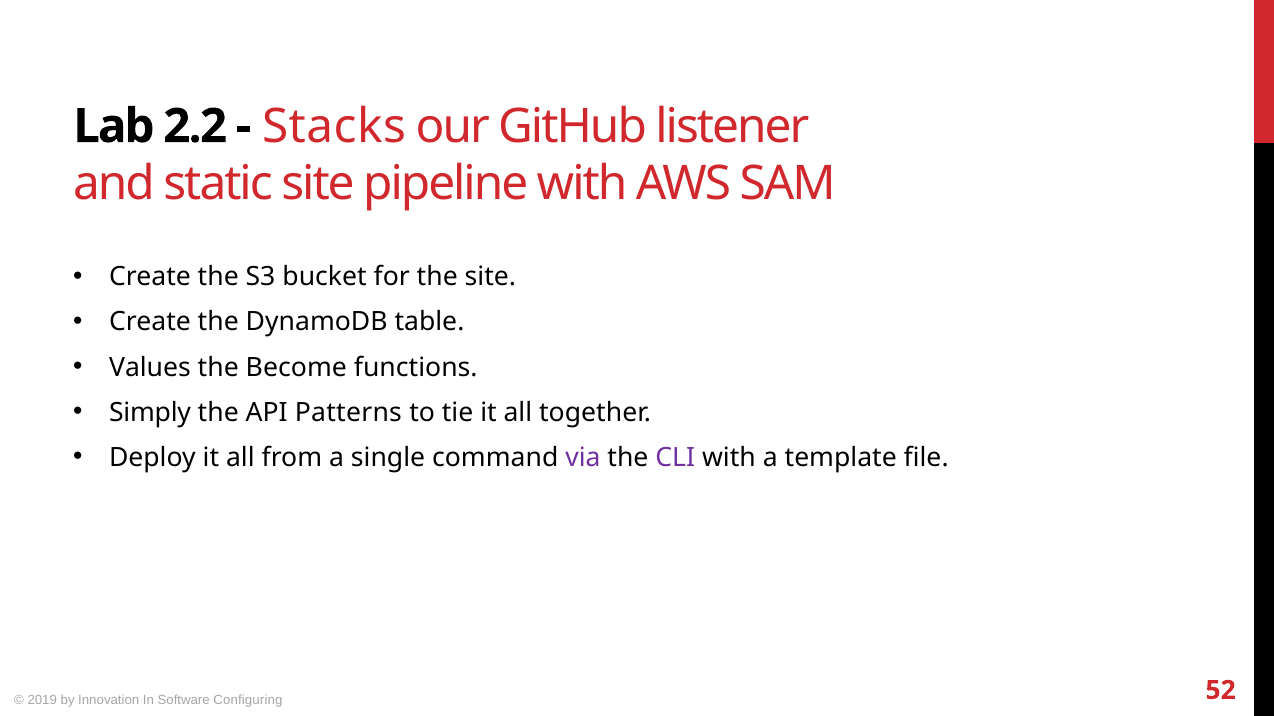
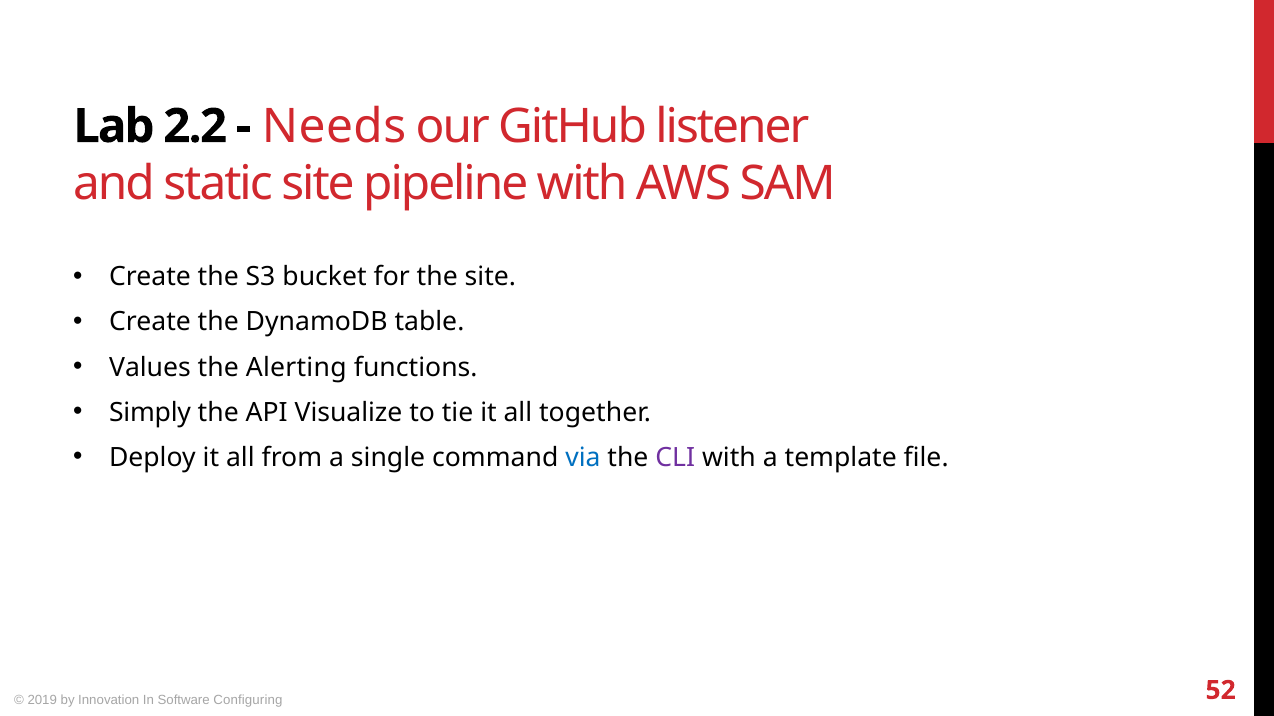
Stacks: Stacks -> Needs (334, 126)
Become: Become -> Alerting (296, 368)
Patterns: Patterns -> Visualize (349, 413)
via colour: purple -> blue (583, 458)
